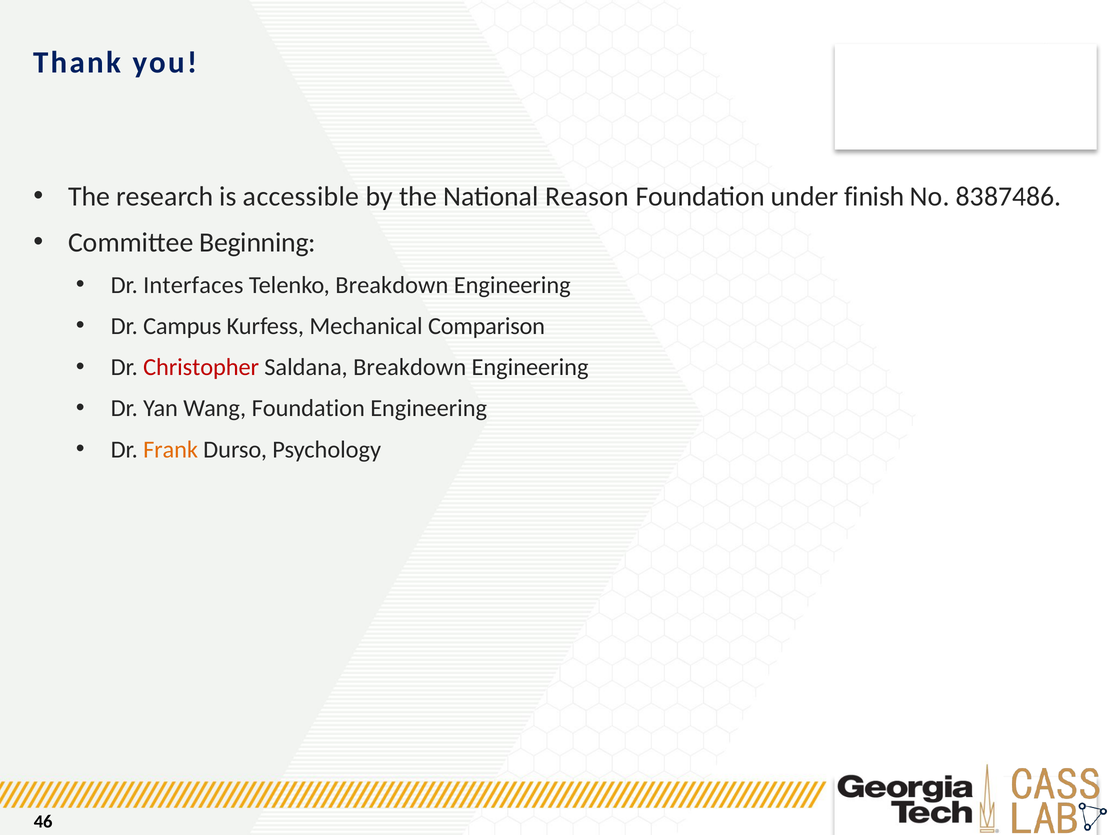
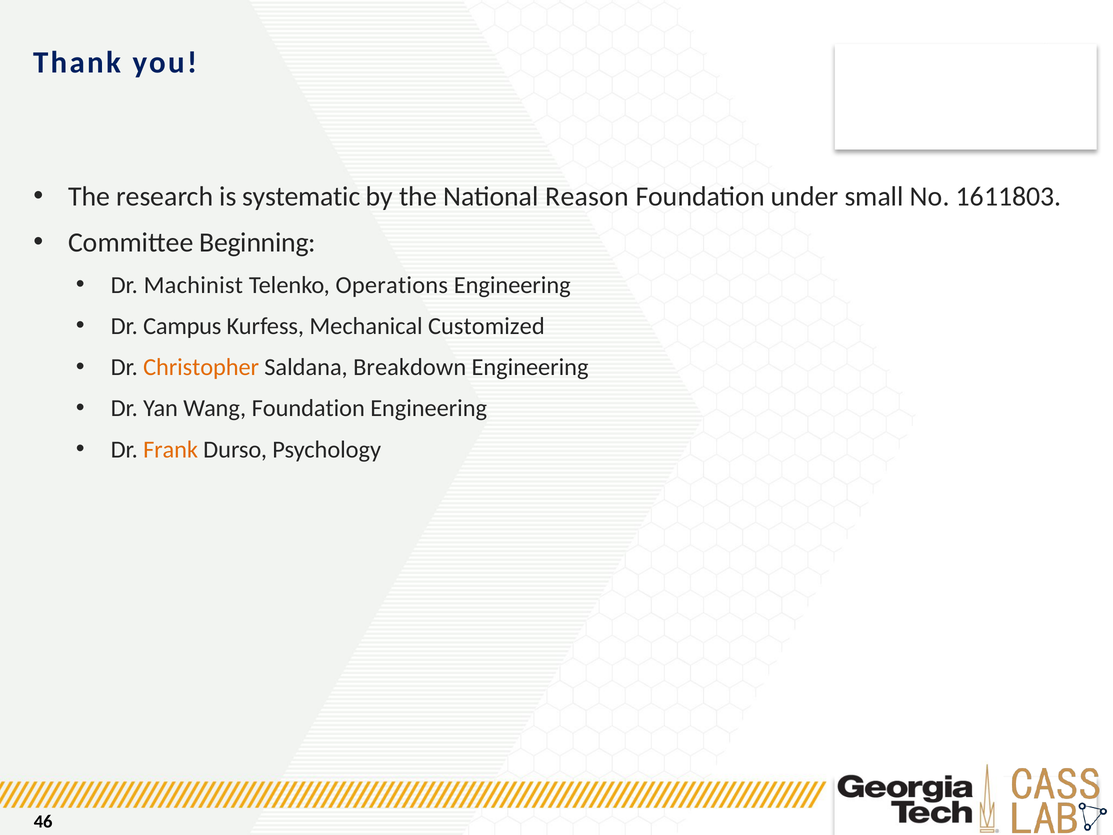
accessible: accessible -> systematic (301, 196)
finish: finish -> small (874, 196)
8387486: 8387486 -> 1611803 (1009, 196)
Interfaces: Interfaces -> Machinist (193, 285)
Telenko Breakdown: Breakdown -> Operations (392, 285)
Comparison: Comparison -> Customized (486, 326)
Christopher colour: red -> orange (201, 367)
